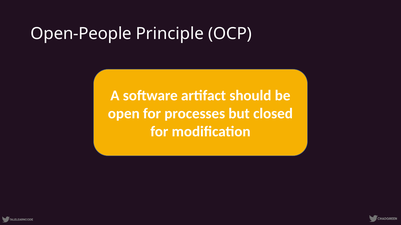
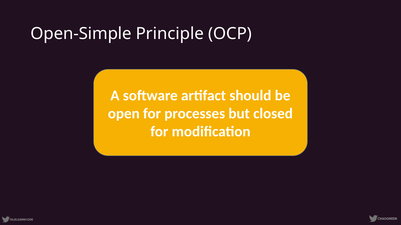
Open-People: Open-People -> Open-Simple (81, 34)
